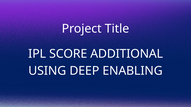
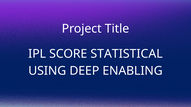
ADDITIONAL: ADDITIONAL -> STATISTICAL (127, 54)
